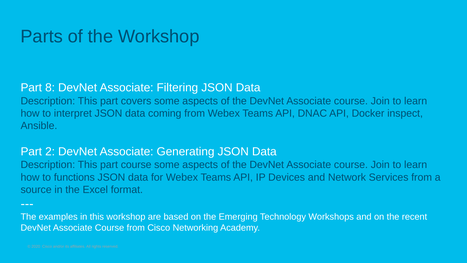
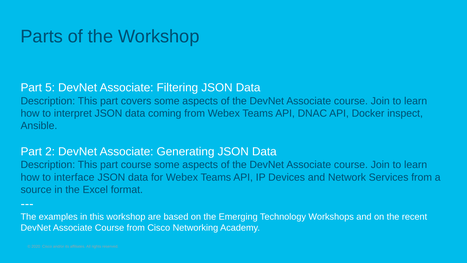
8: 8 -> 5 (50, 88)
functions: functions -> interface (74, 177)
